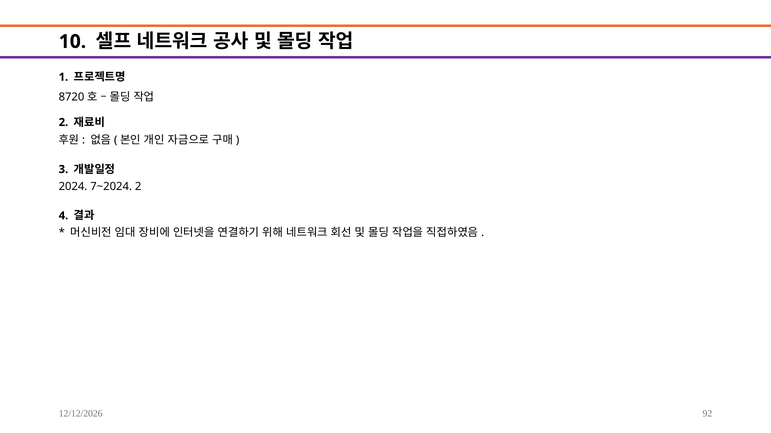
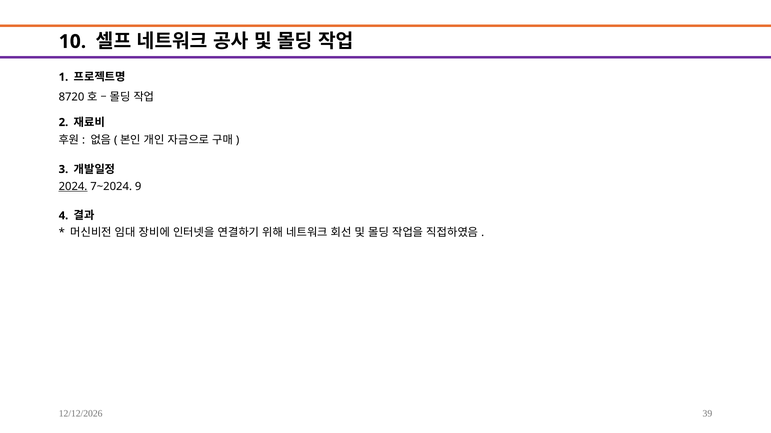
2024 underline: none -> present (73, 187)
7~2024 2: 2 -> 9 (138, 187)
92: 92 -> 39 (707, 414)
